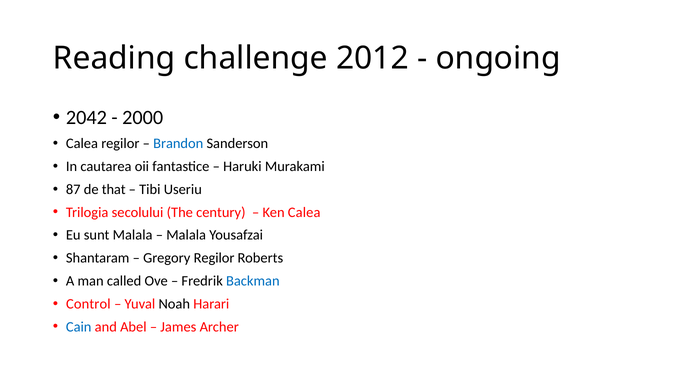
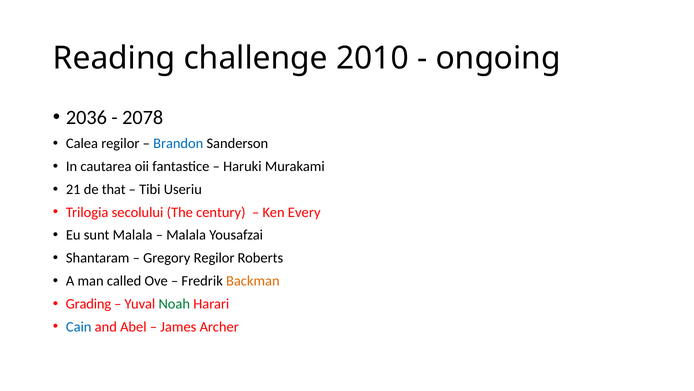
2012: 2012 -> 2010 (372, 58)
2042: 2042 -> 2036 (86, 117)
2000: 2000 -> 2078 (143, 117)
87: 87 -> 21 (73, 189)
Ken Calea: Calea -> Every (304, 212)
Backman colour: blue -> orange (253, 281)
Control: Control -> Grading (88, 303)
Noah colour: black -> green (174, 303)
